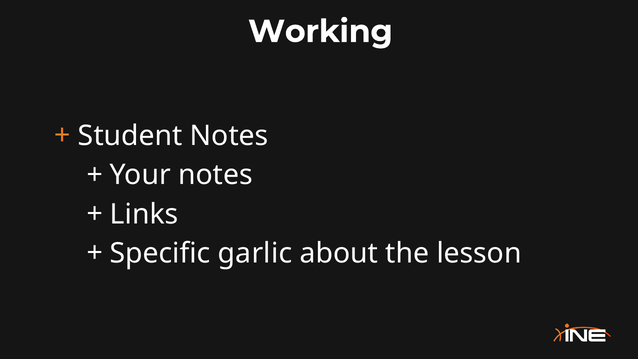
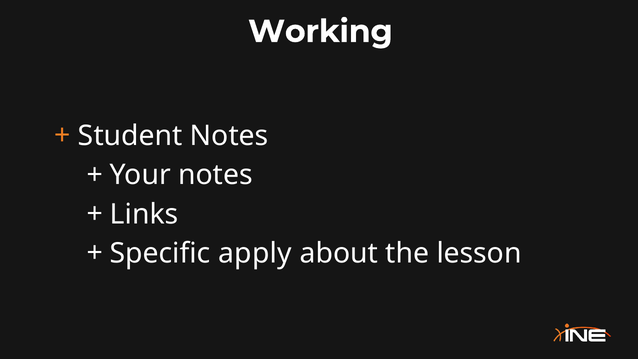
garlic: garlic -> apply (255, 253)
